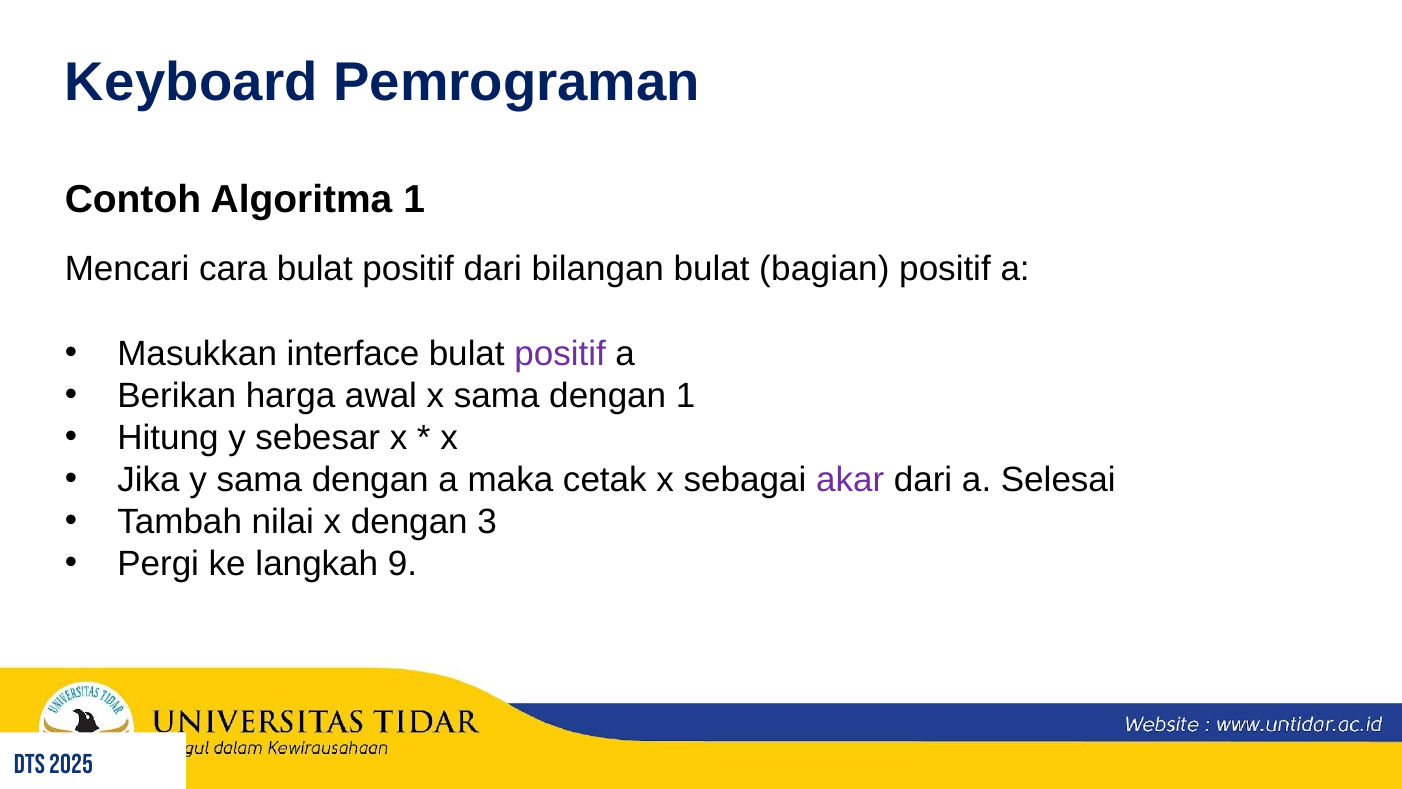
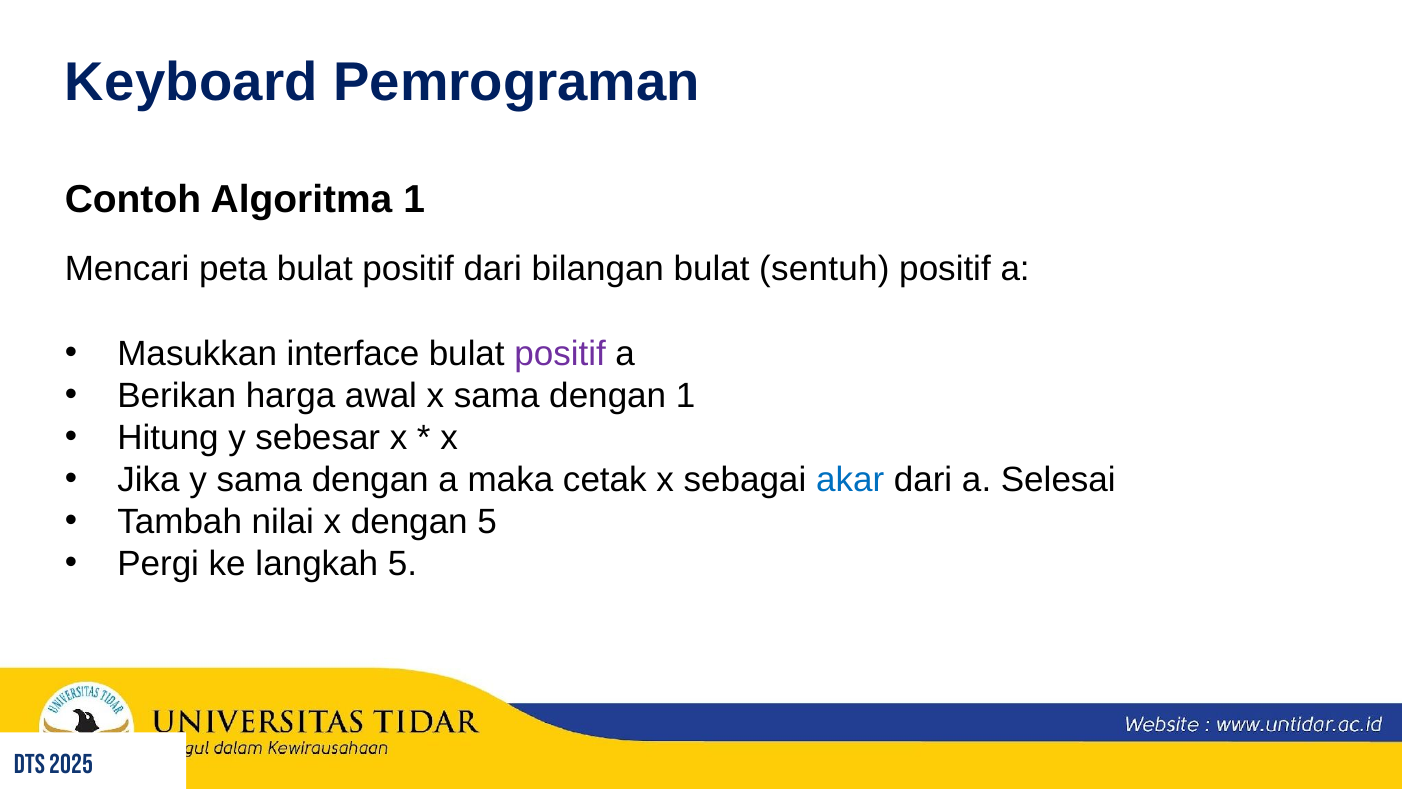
cara: cara -> peta (233, 269)
bagian: bagian -> sentuh (824, 269)
akar colour: purple -> blue (850, 479)
dengan 3: 3 -> 5 (487, 522)
langkah 9: 9 -> 5 (403, 564)
